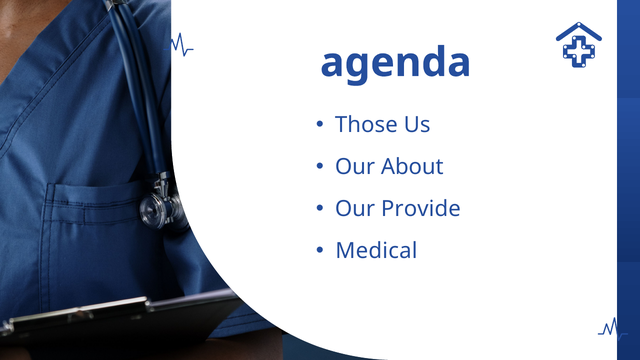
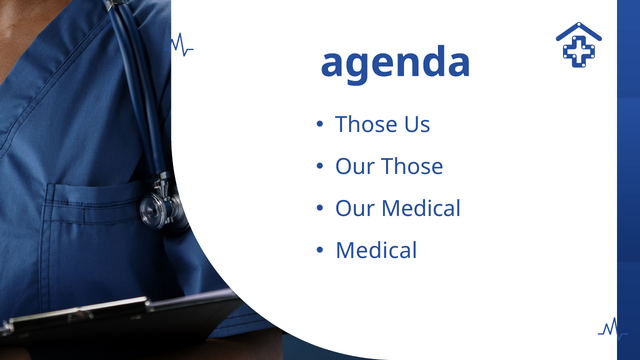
Our About: About -> Those (412, 167)
Our Provide: Provide -> Medical (421, 209)
